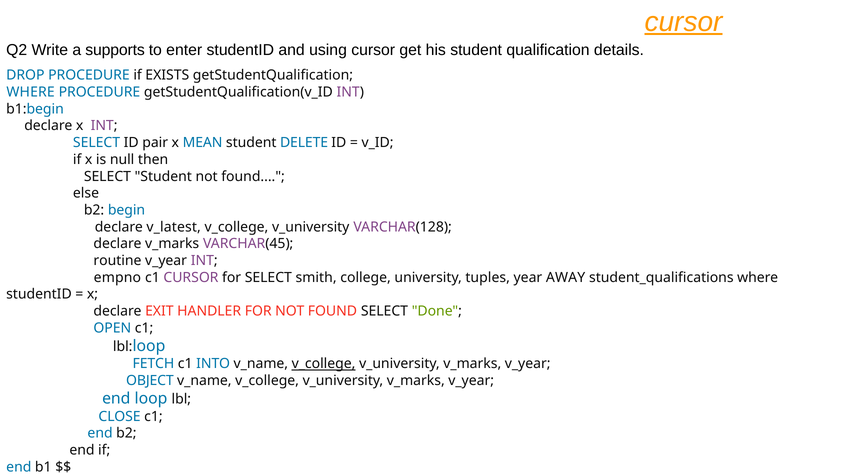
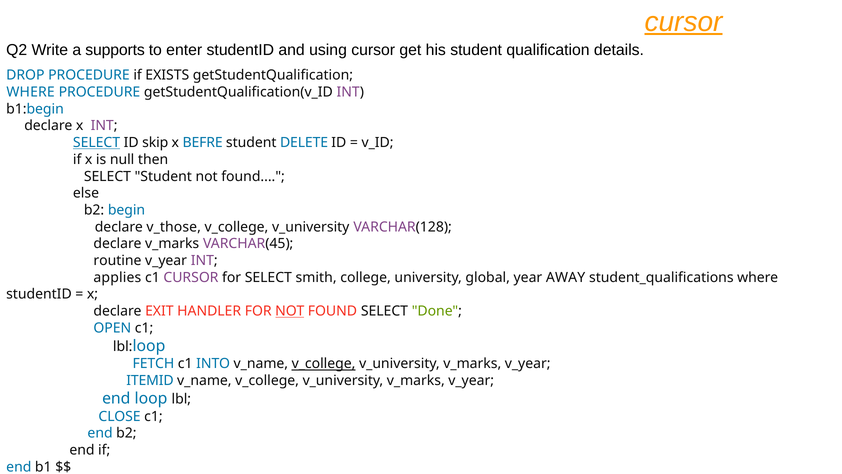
SELECT underline: none -> present (97, 143)
pair: pair -> skip (155, 143)
MEAN: MEAN -> BEFRE (203, 143)
v_latest: v_latest -> v_those (174, 227)
empno: empno -> applies (117, 277)
tuples: tuples -> global (488, 277)
NOT underline: none -> present (290, 311)
OBJECT: OBJECT -> ITEMID (150, 380)
